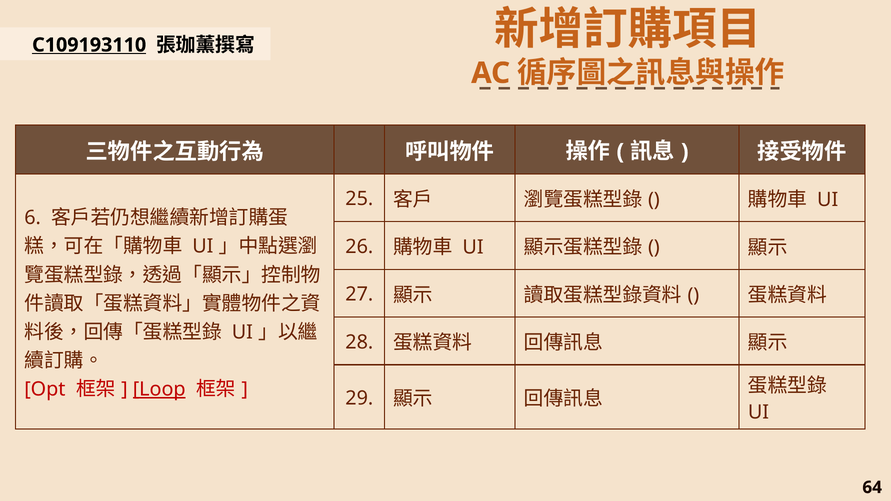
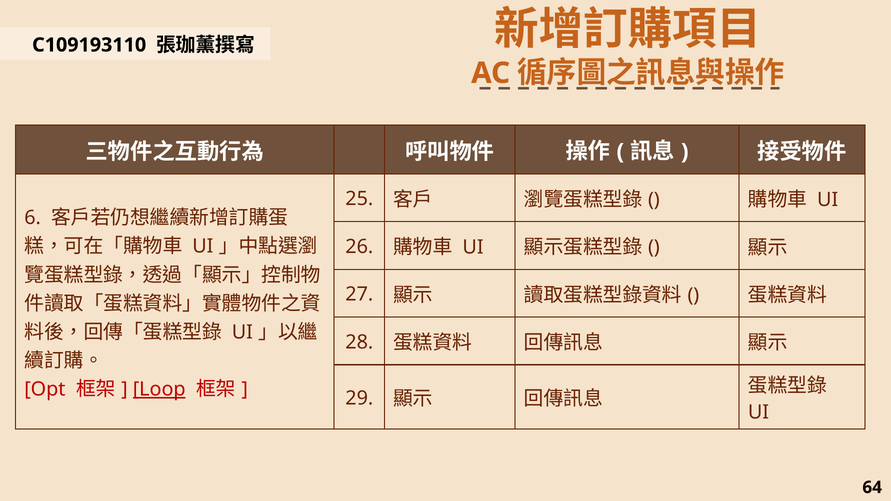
C109193110 underline: present -> none (89, 45)
